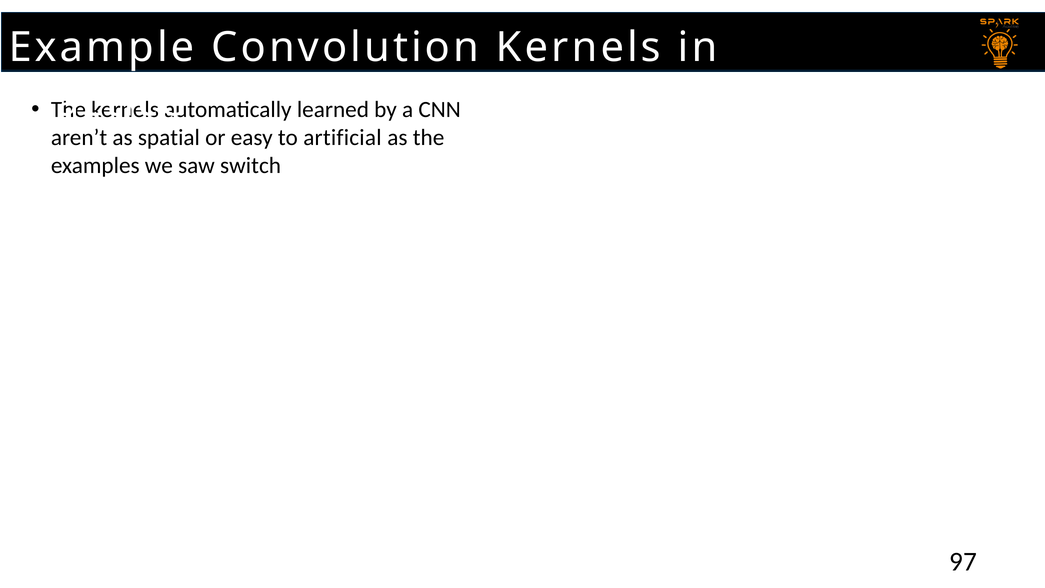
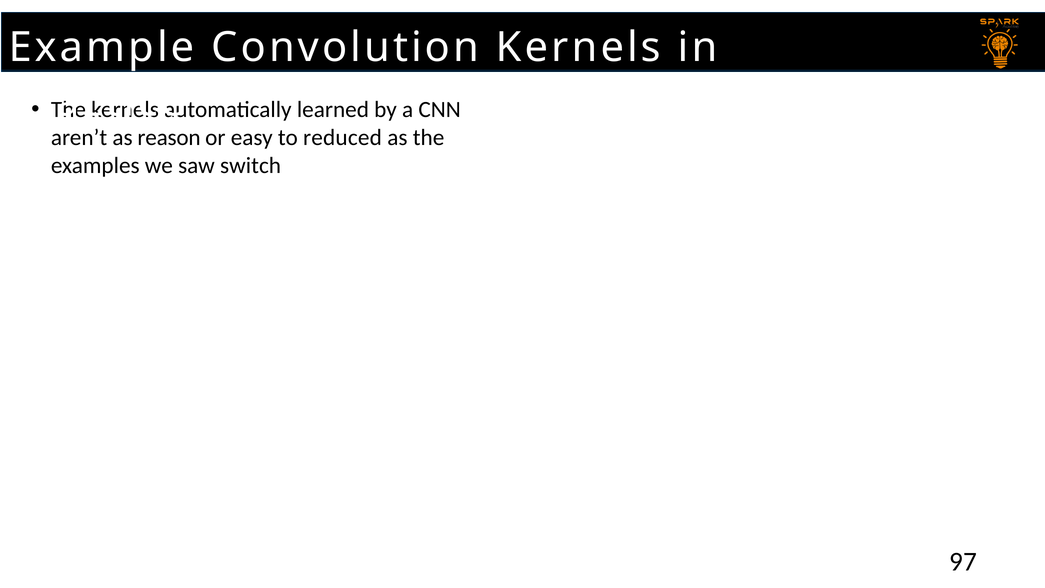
spatial: spatial -> reason (169, 138)
artificial: artificial -> reduced (342, 138)
